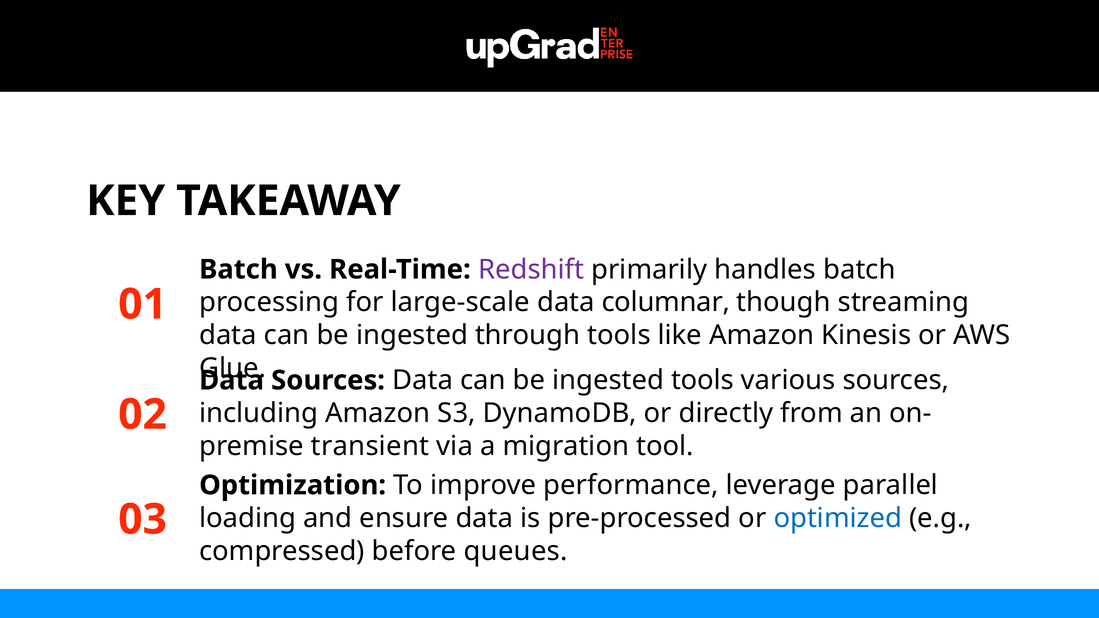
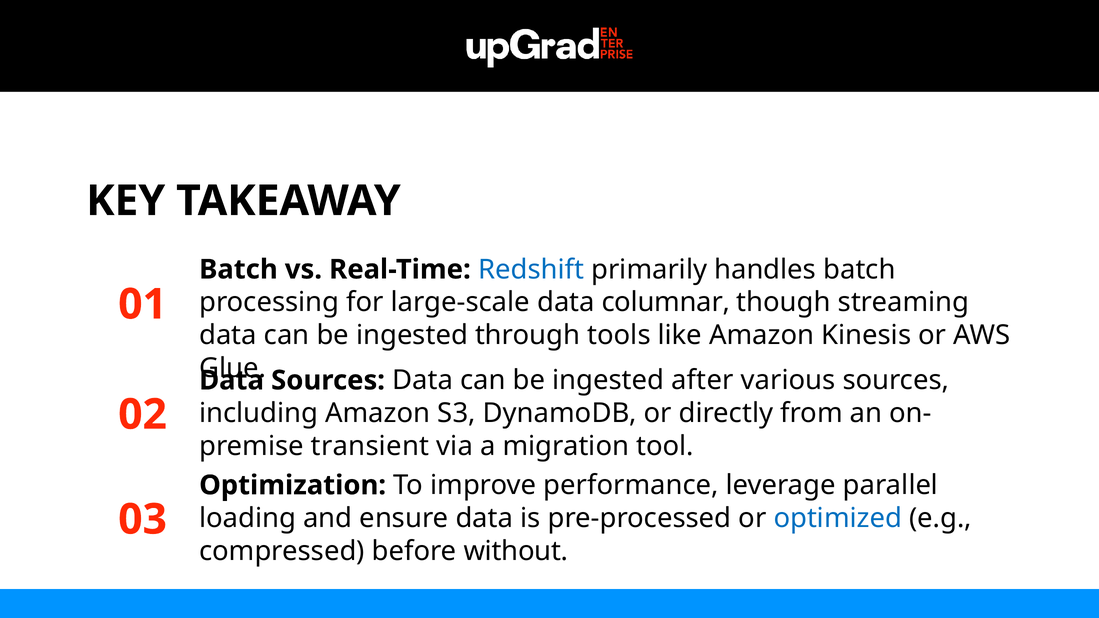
Redshift colour: purple -> blue (531, 270)
ingested tools: tools -> after (702, 381)
queues: queues -> without (516, 551)
